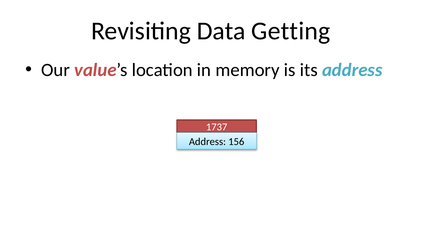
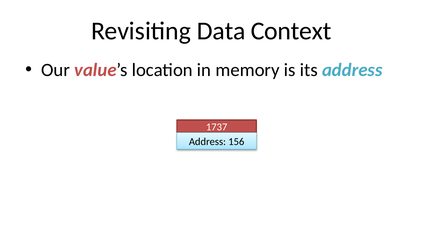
Getting: Getting -> Context (291, 31)
